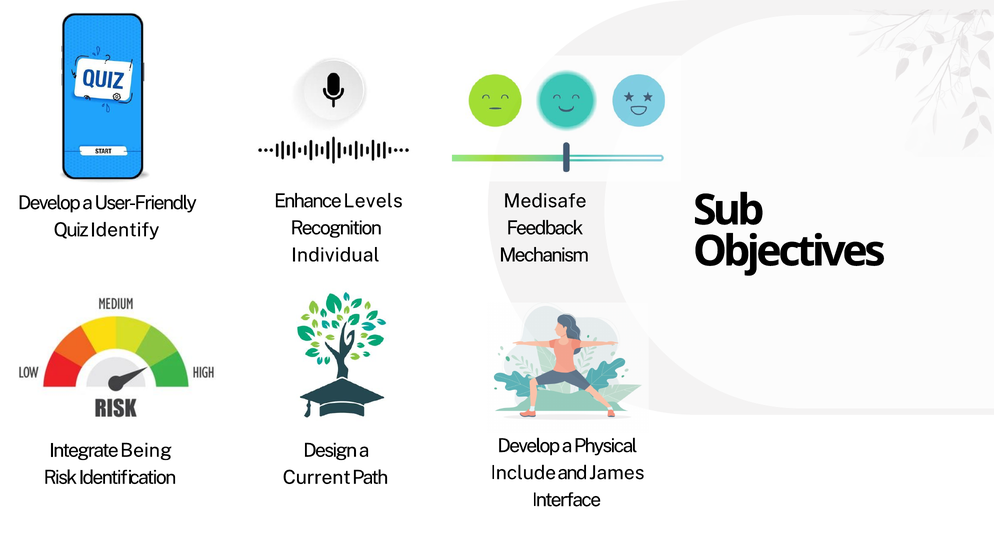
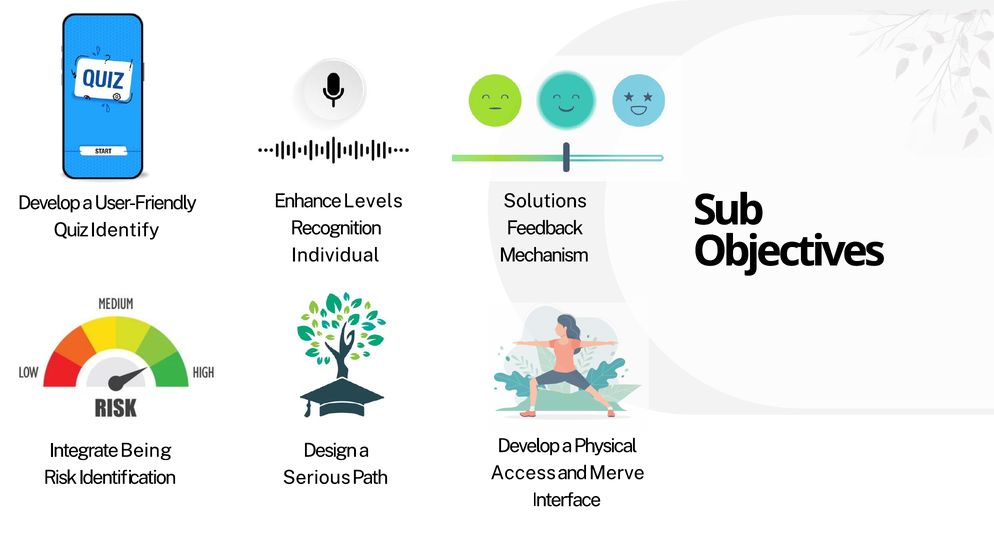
Medisafe: Medisafe -> Solutions (545, 201)
Include: Include -> Access (523, 473)
James: James -> Merve (617, 473)
Current: Current -> Serious (317, 478)
